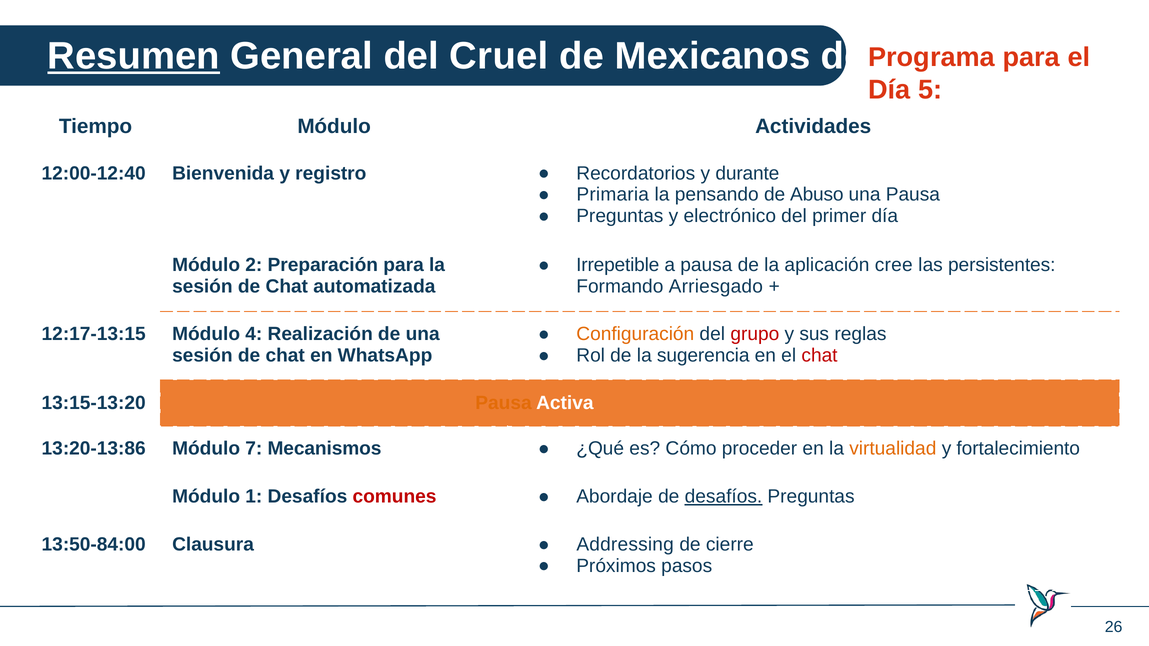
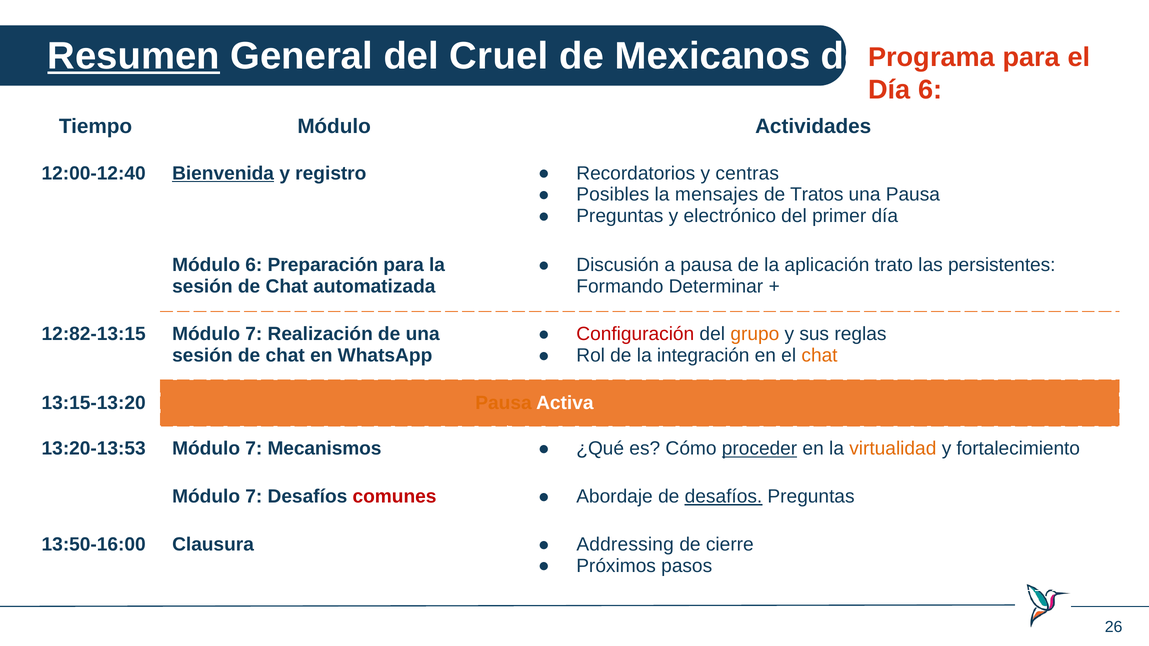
Día 5: 5 -> 6 (930, 90)
Bienvenida underline: none -> present (223, 173)
durante: durante -> centras (747, 173)
Primaria: Primaria -> Posibles (613, 195)
pensando: pensando -> mensajes (717, 195)
Abuso: Abuso -> Tratos (817, 195)
Irrepetible: Irrepetible -> Discusión (618, 265)
cree: cree -> trato (894, 265)
Módulo 2: 2 -> 6 (254, 265)
Arriesgado: Arriesgado -> Determinar (716, 287)
12:17-13:15: 12:17-13:15 -> 12:82-13:15 (94, 334)
4: 4 -> 7 (254, 334)
Configuración colour: orange -> red (635, 334)
grupo colour: red -> orange (755, 334)
sugerencia: sugerencia -> integración (703, 356)
chat colour: red -> orange (820, 356)
13:20-13:86: 13:20-13:86 -> 13:20-13:53 (94, 449)
proceder underline: none -> present (760, 449)
1: 1 -> 7 (254, 497)
13:50-84:00: 13:50-84:00 -> 13:50-16:00 (94, 545)
